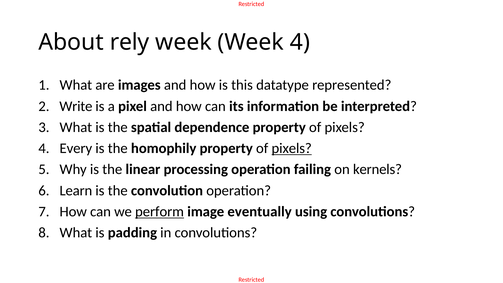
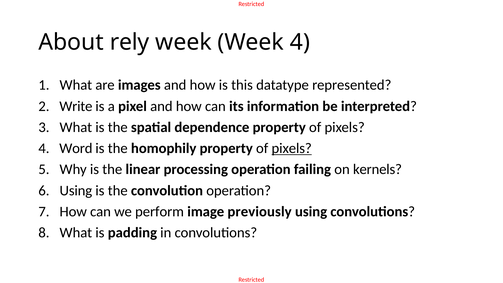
Every: Every -> Word (76, 148)
Learn: Learn -> Using (76, 190)
perform underline: present -> none (160, 212)
eventually: eventually -> previously (260, 212)
